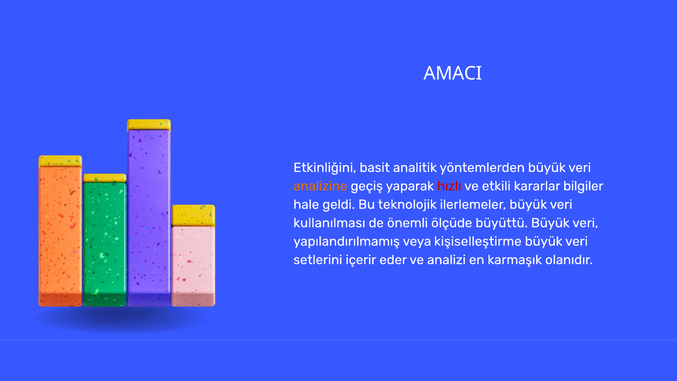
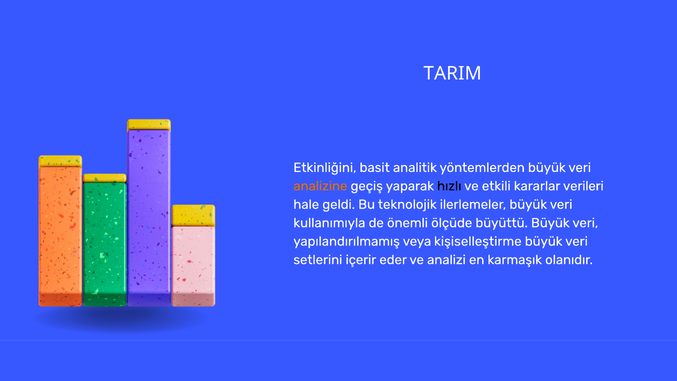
AMACI: AMACI -> TARIM (453, 73)
hızlı colour: red -> black (449, 186)
bilgiler: bilgiler -> verileri (583, 186)
kullanılması: kullanılması -> kullanımıyla (329, 223)
